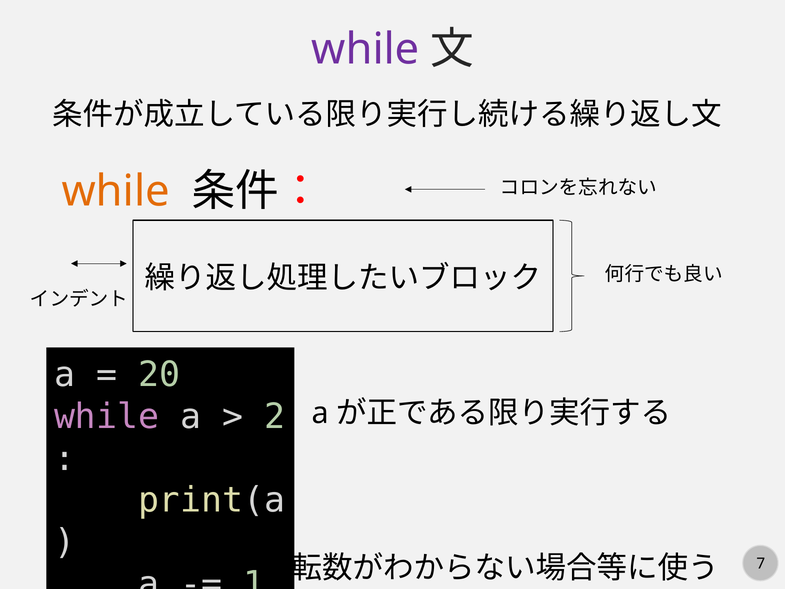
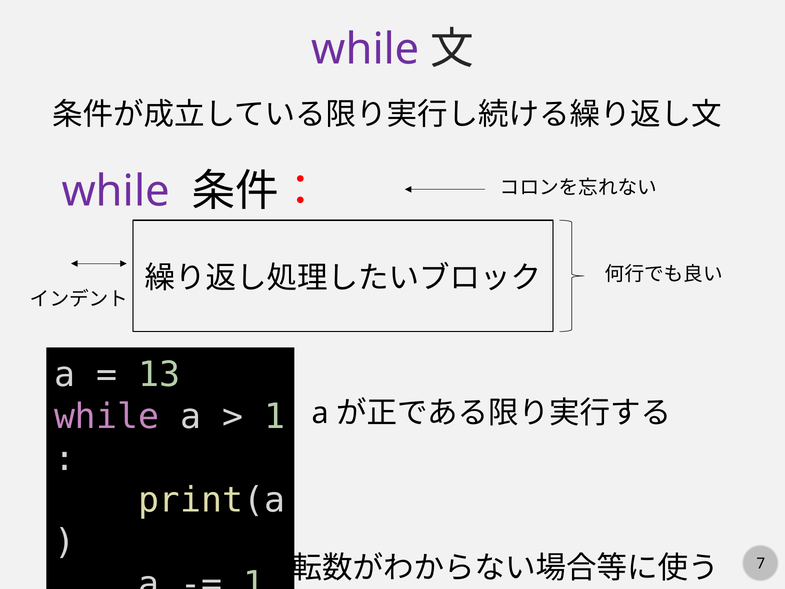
while colour: orange -> purple (116, 191)
20: 20 -> 13 (159, 375)
2: 2 -> 1 (275, 416)
